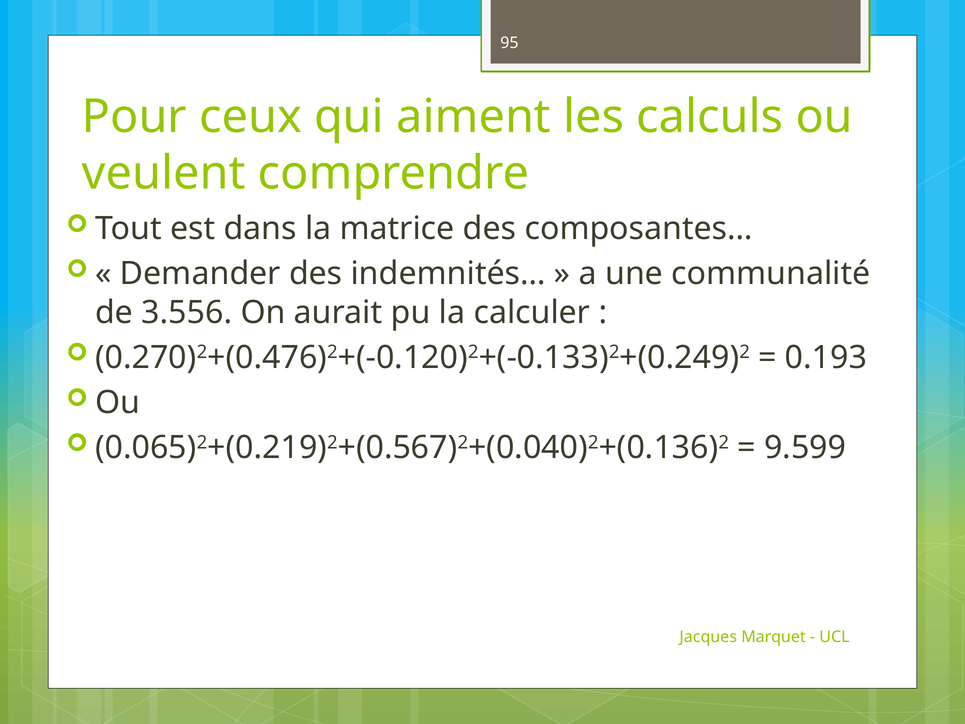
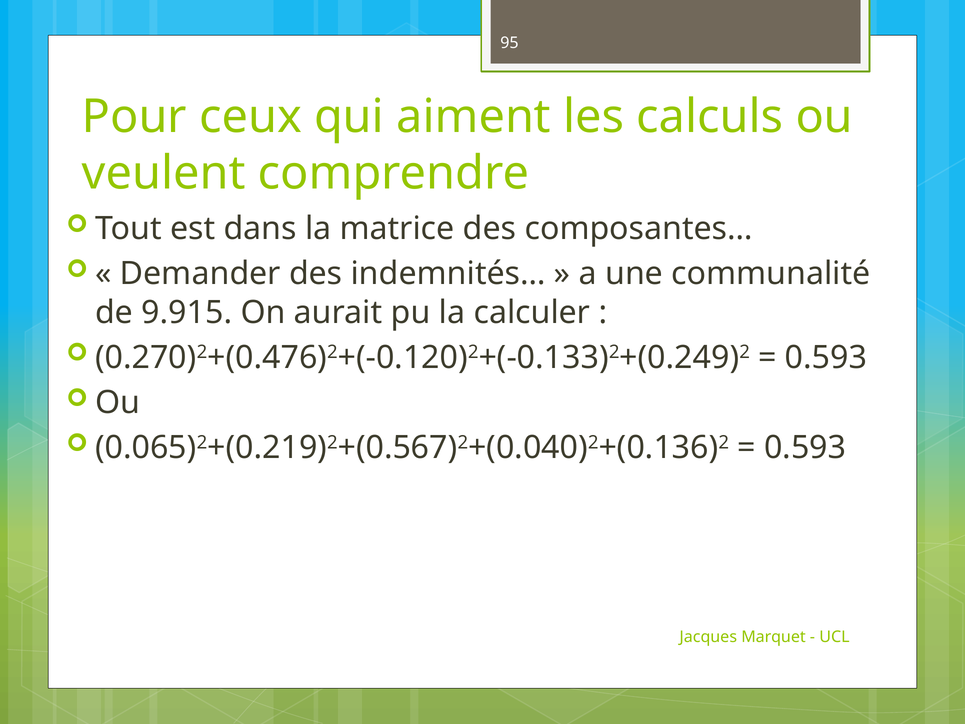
3.556: 3.556 -> 9.915 (187, 312)
0.193: 0.193 -> 0.593 (826, 357)
9.599: 9.599 -> 0.593 (805, 447)
